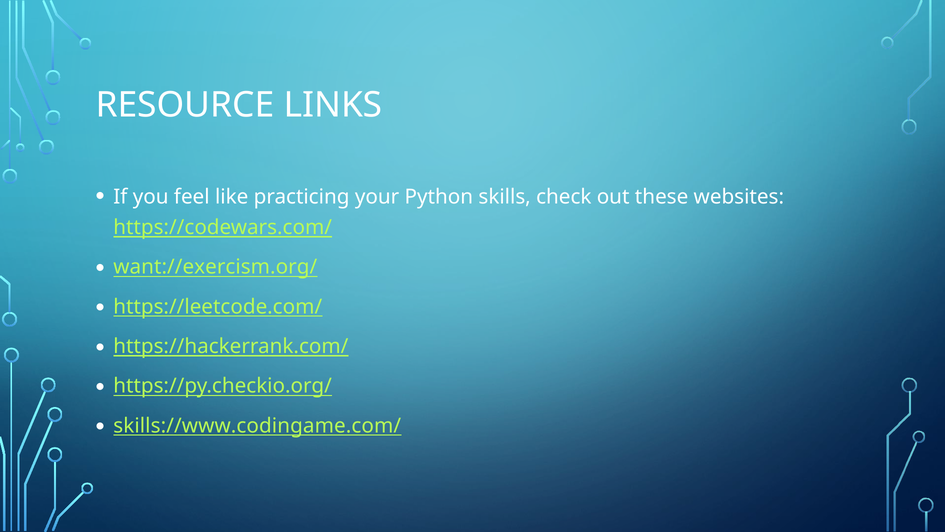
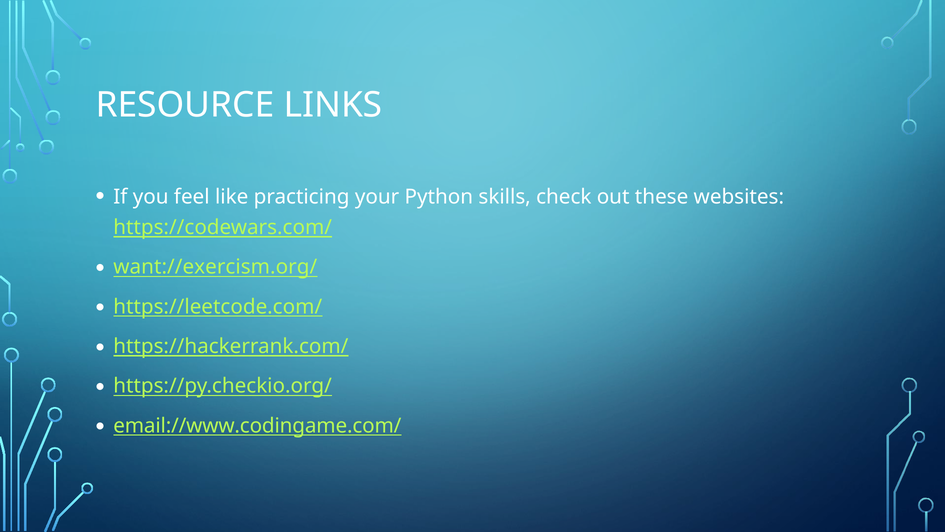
skills://www.codingame.com/: skills://www.codingame.com/ -> email://www.codingame.com/ (257, 425)
